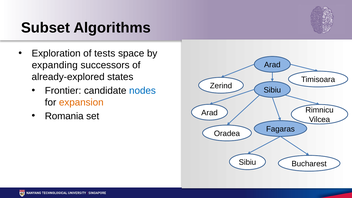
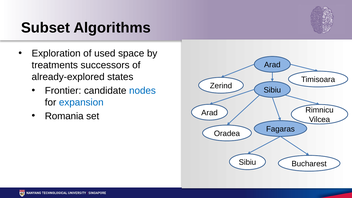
tests: tests -> used (105, 53)
expanding: expanding -> treatments (55, 65)
expansion colour: orange -> blue (81, 102)
